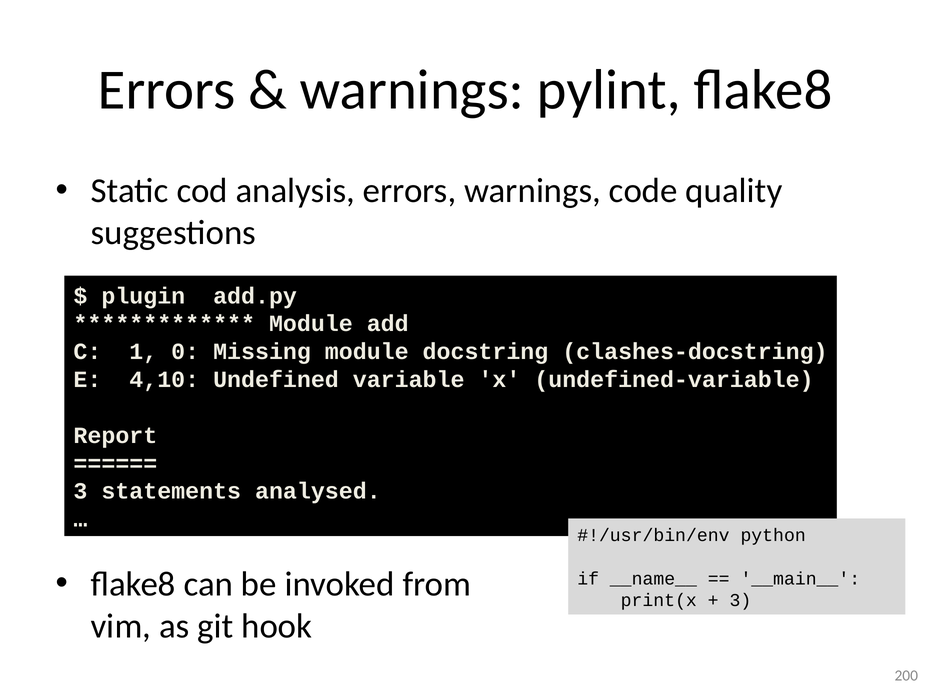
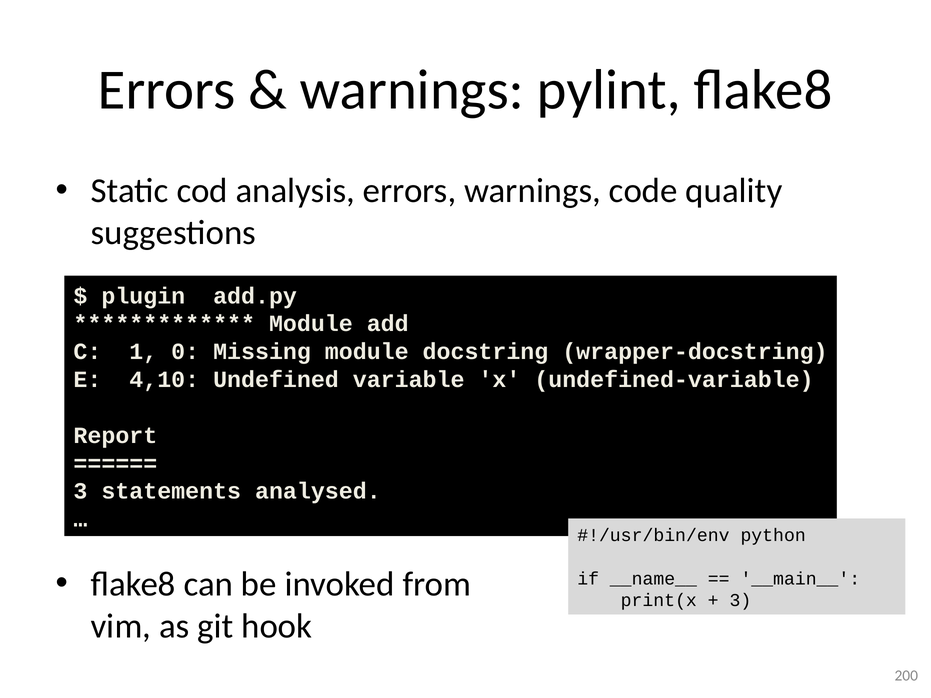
clashes-docstring: clashes-docstring -> wrapper-docstring (695, 352)
